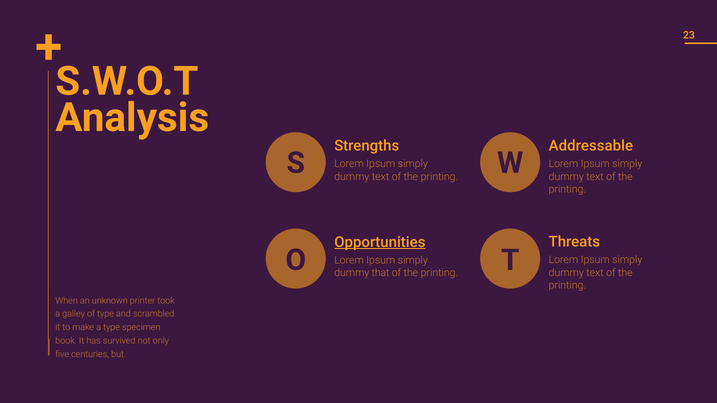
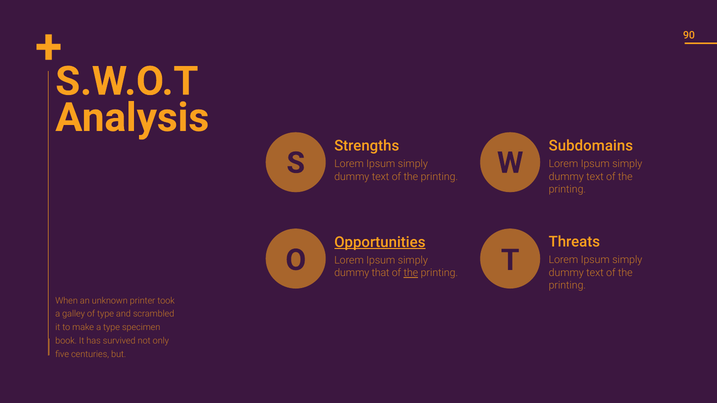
23: 23 -> 90 (689, 35)
Addressable: Addressable -> Subdomains (591, 146)
the underline: none -> present (411, 273)
